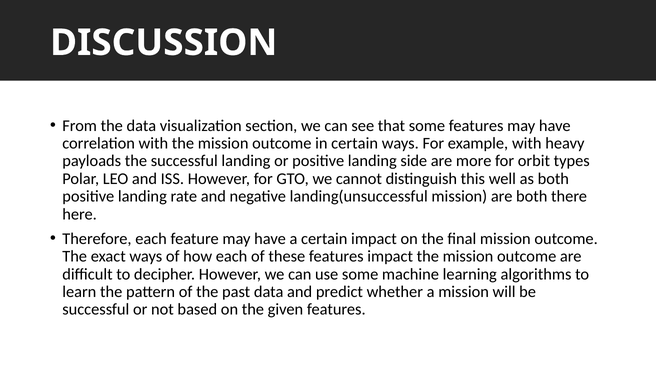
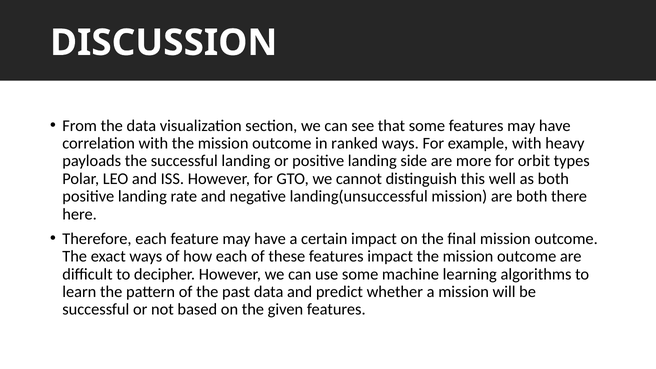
in certain: certain -> ranked (355, 143)
